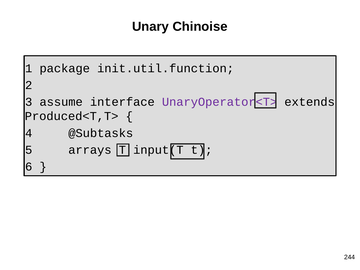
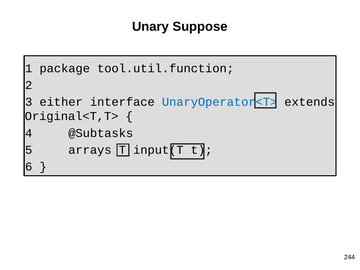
Chinoise: Chinoise -> Suppose (200, 27)
init.util.function: init.util.function -> tool.util.function (166, 68)
assume: assume -> either (61, 102)
UnaryOperator<T> colour: purple -> blue (220, 102)
Produced<T,T>: Produced<T,T> -> Original<T,T> (72, 116)
